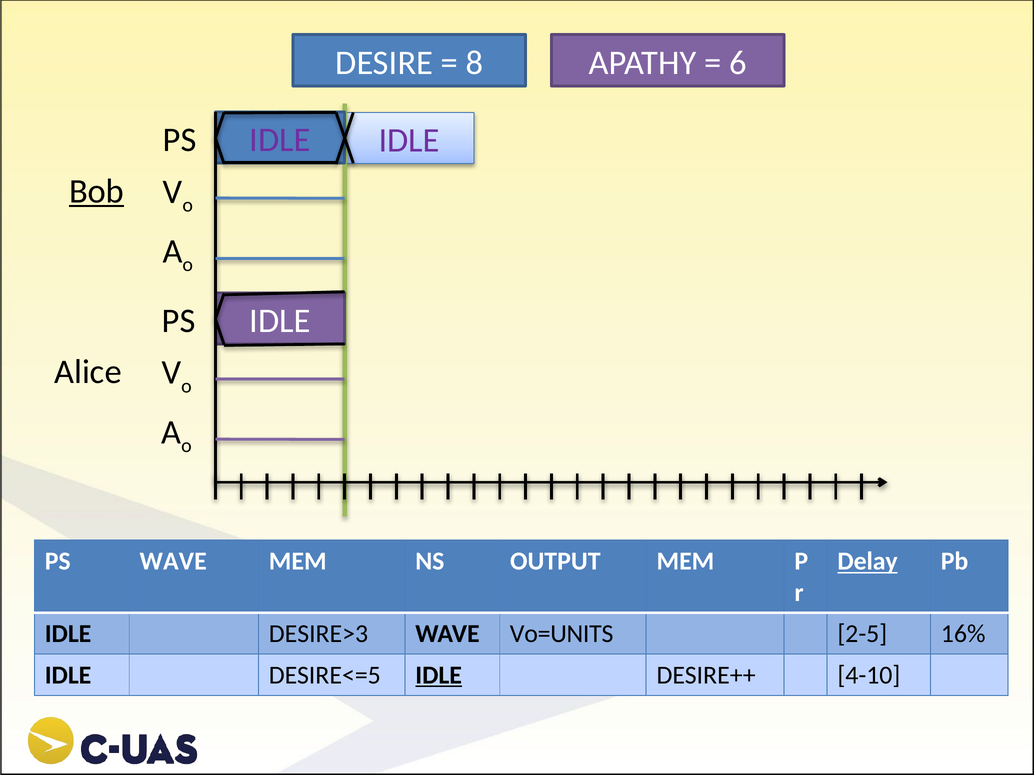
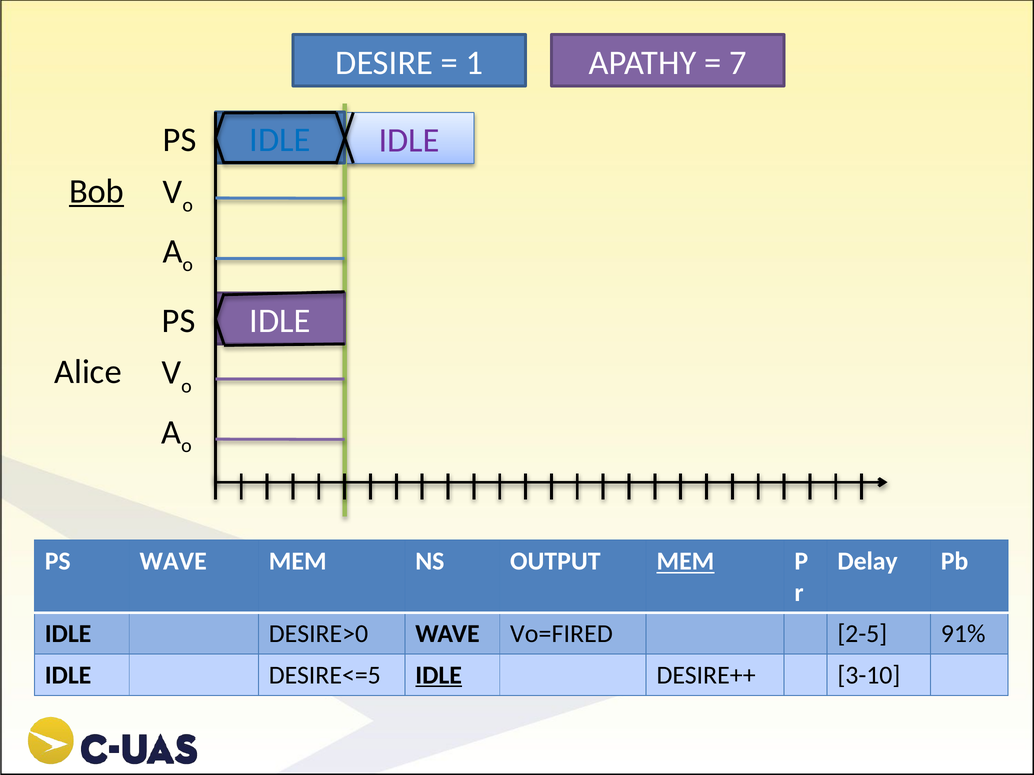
8: 8 -> 1 (475, 63)
6: 6 -> 7 (738, 63)
IDLE colour: purple -> blue (280, 140)
MEM underline: none -> present (685, 562)
Delay underline: present -> none (868, 562)
DESIRE>3: DESIRE>3 -> DESIRE>0 (318, 634)
Vo=UNITS: Vo=UNITS -> Vo=FIRED (561, 634)
16%: 16% -> 91% (963, 634)
4-10: 4-10 -> 3-10 (869, 676)
